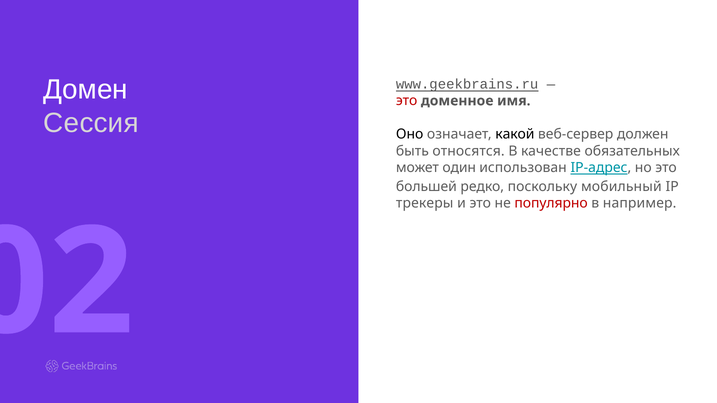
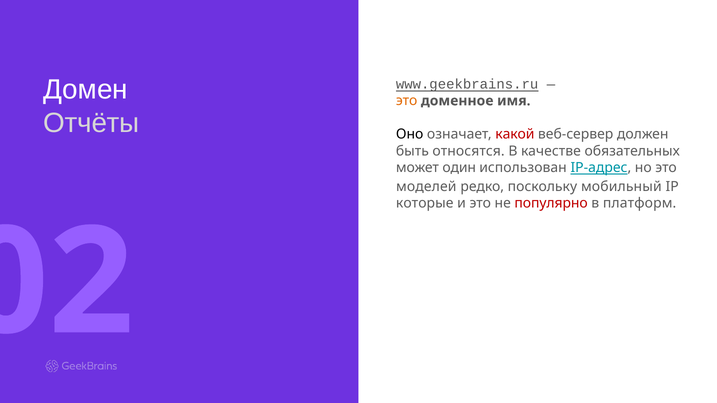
это colour: red -> orange (407, 101)
Сессия: Сессия -> Отчёты (91, 123)
какой colour: black -> red (515, 134)
большей: большей -> моделей (426, 187)
трекеры: трекеры -> которые (425, 204)
например: например -> платформ (640, 204)
